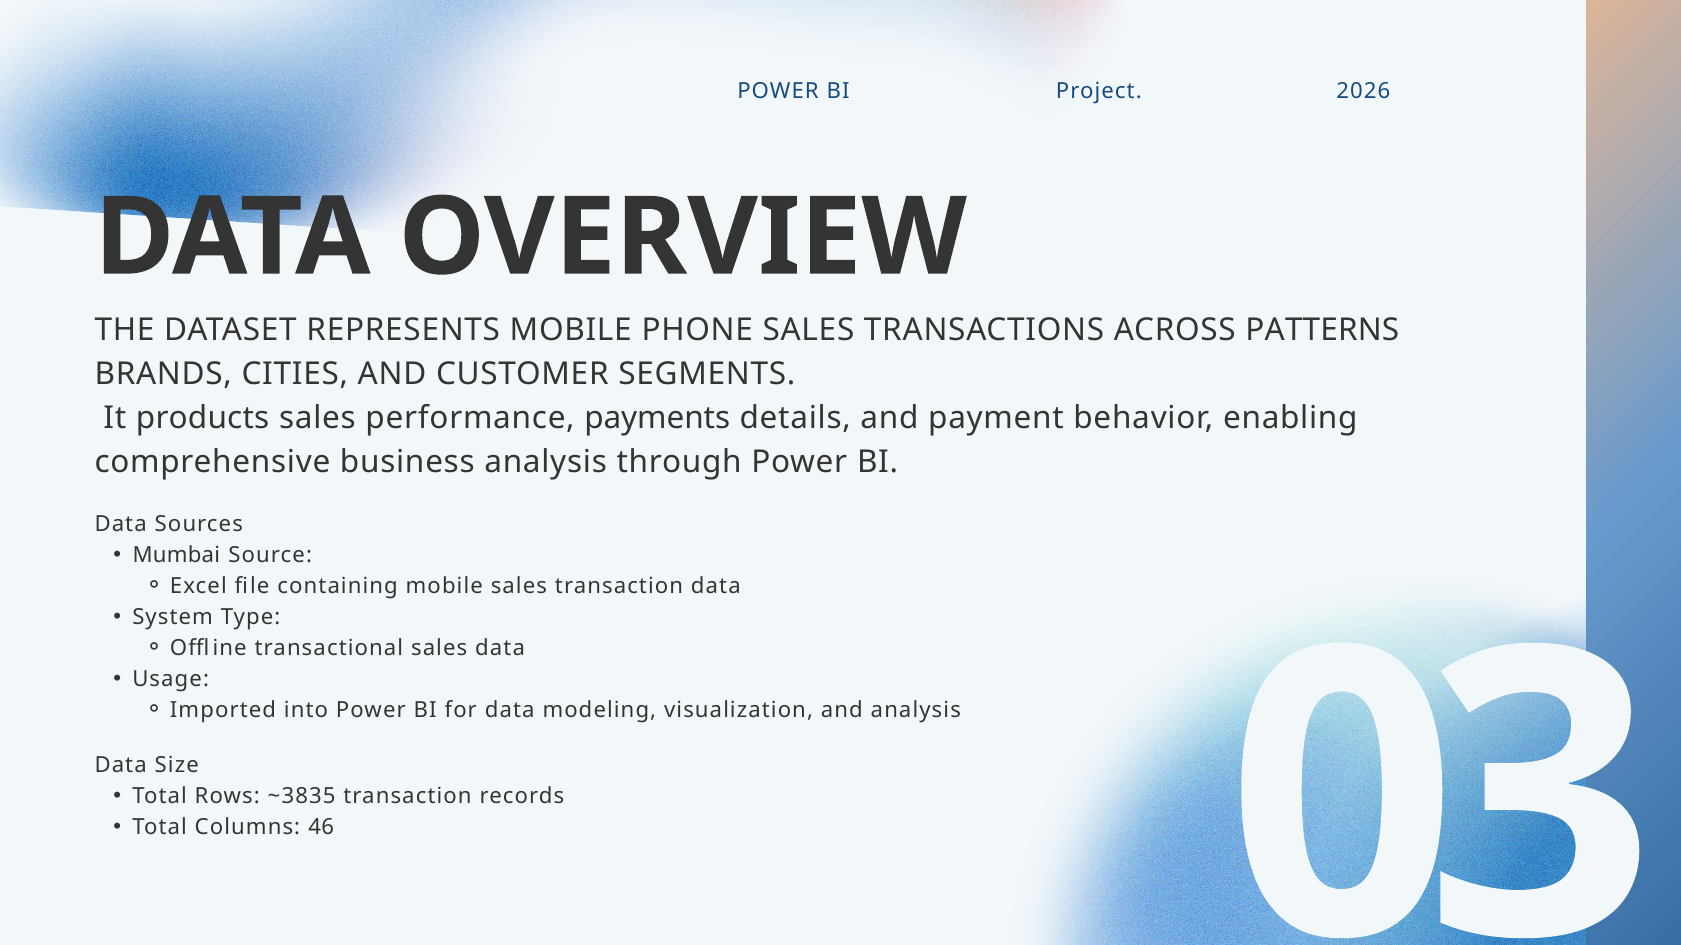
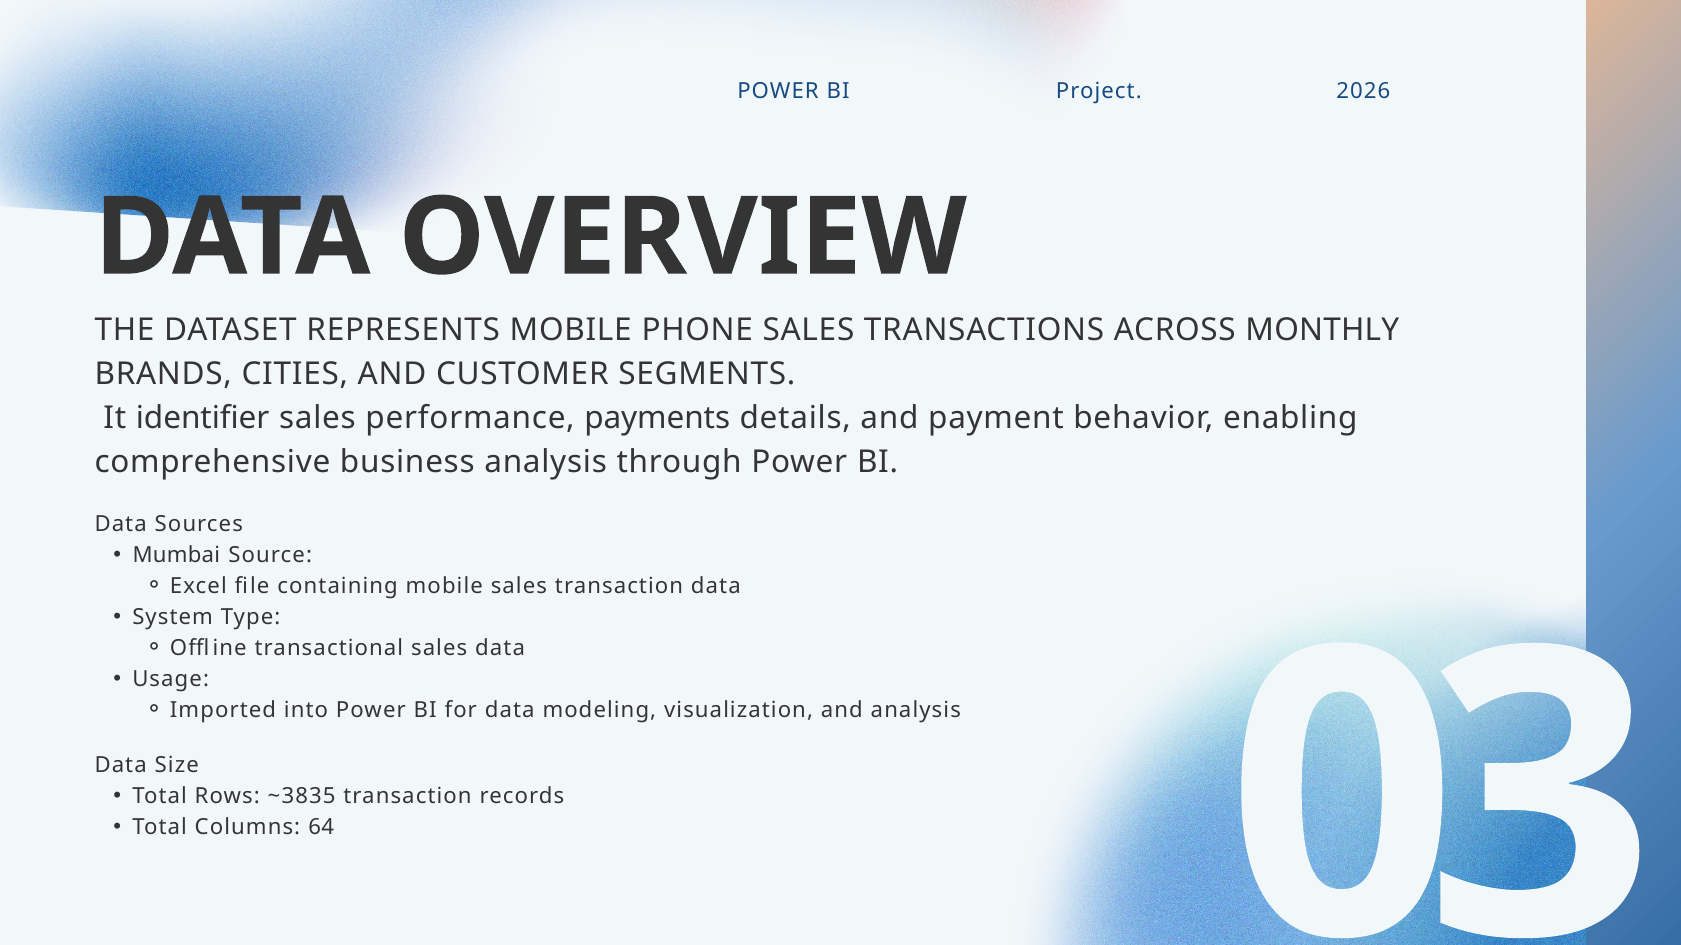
PATTERNS: PATTERNS -> MONTHLY (1322, 330)
products: products -> identifier (203, 419)
46: 46 -> 64 (321, 828)
